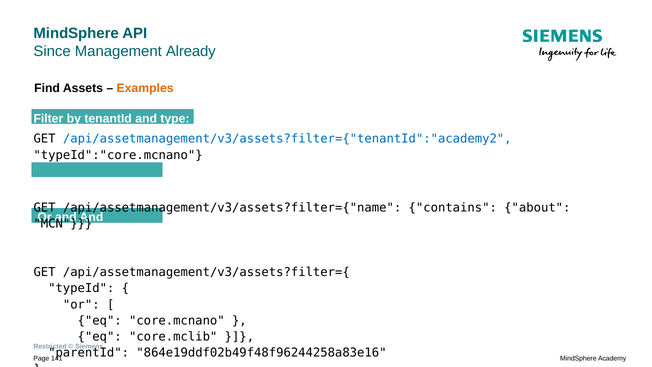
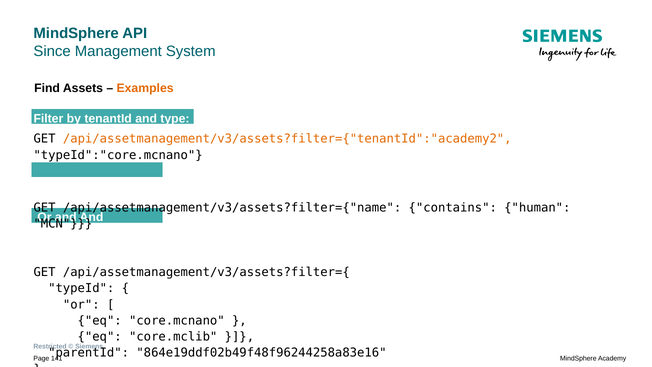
Already: Already -> System (191, 51)
/api/assetmanagement/v3/assets?filter={"tenantId":"academy2 colour: blue -> orange (287, 139)
about: about -> human (537, 207)
